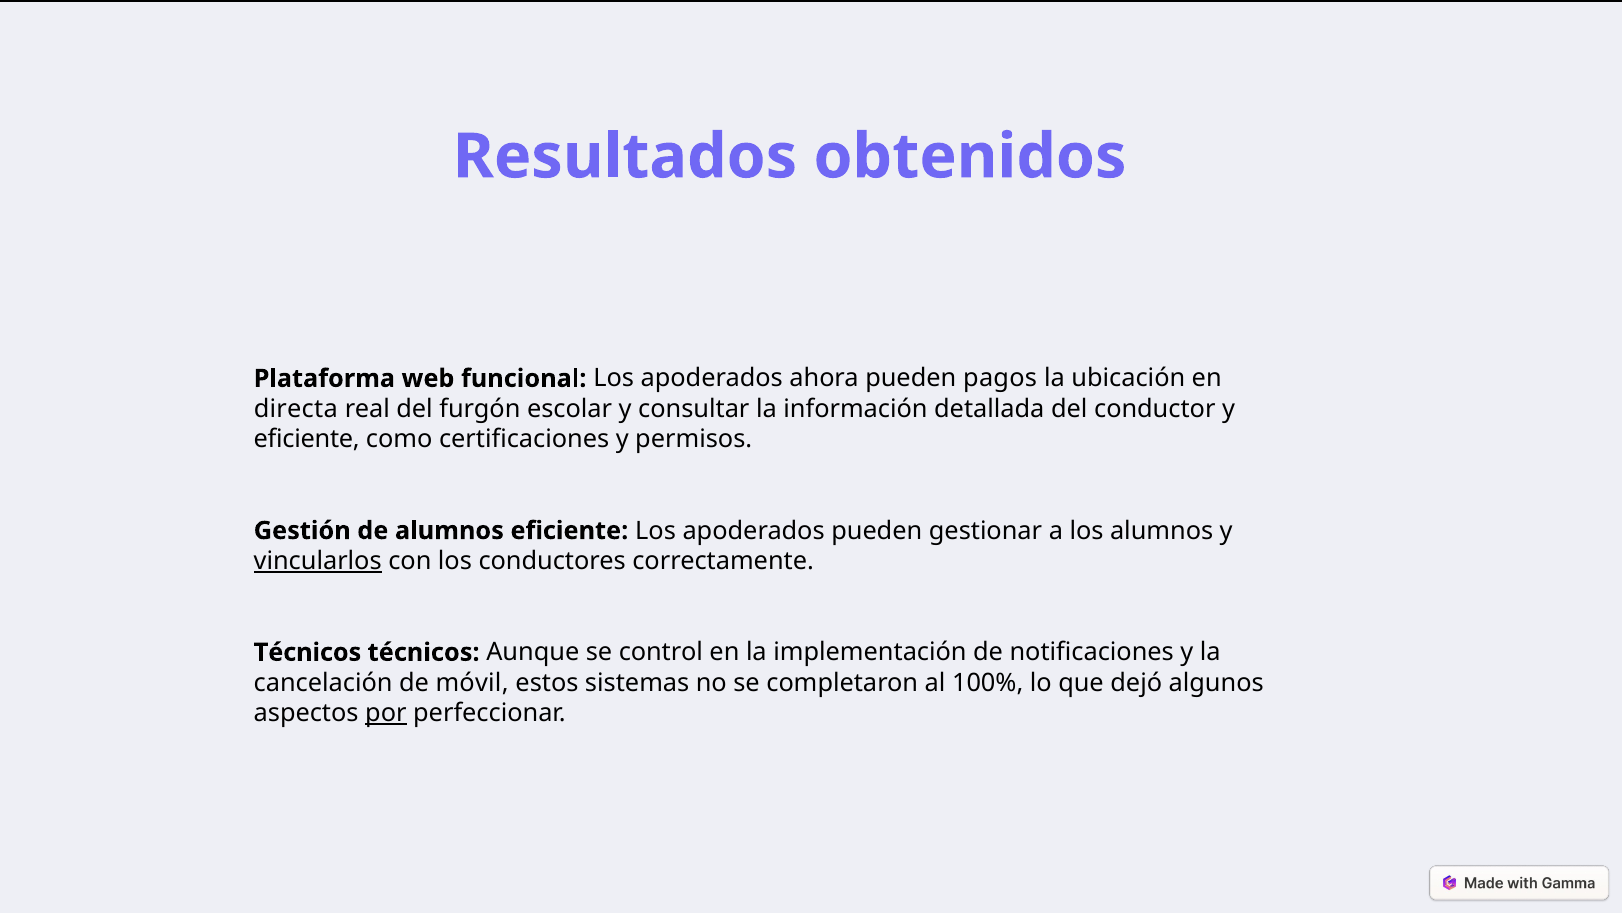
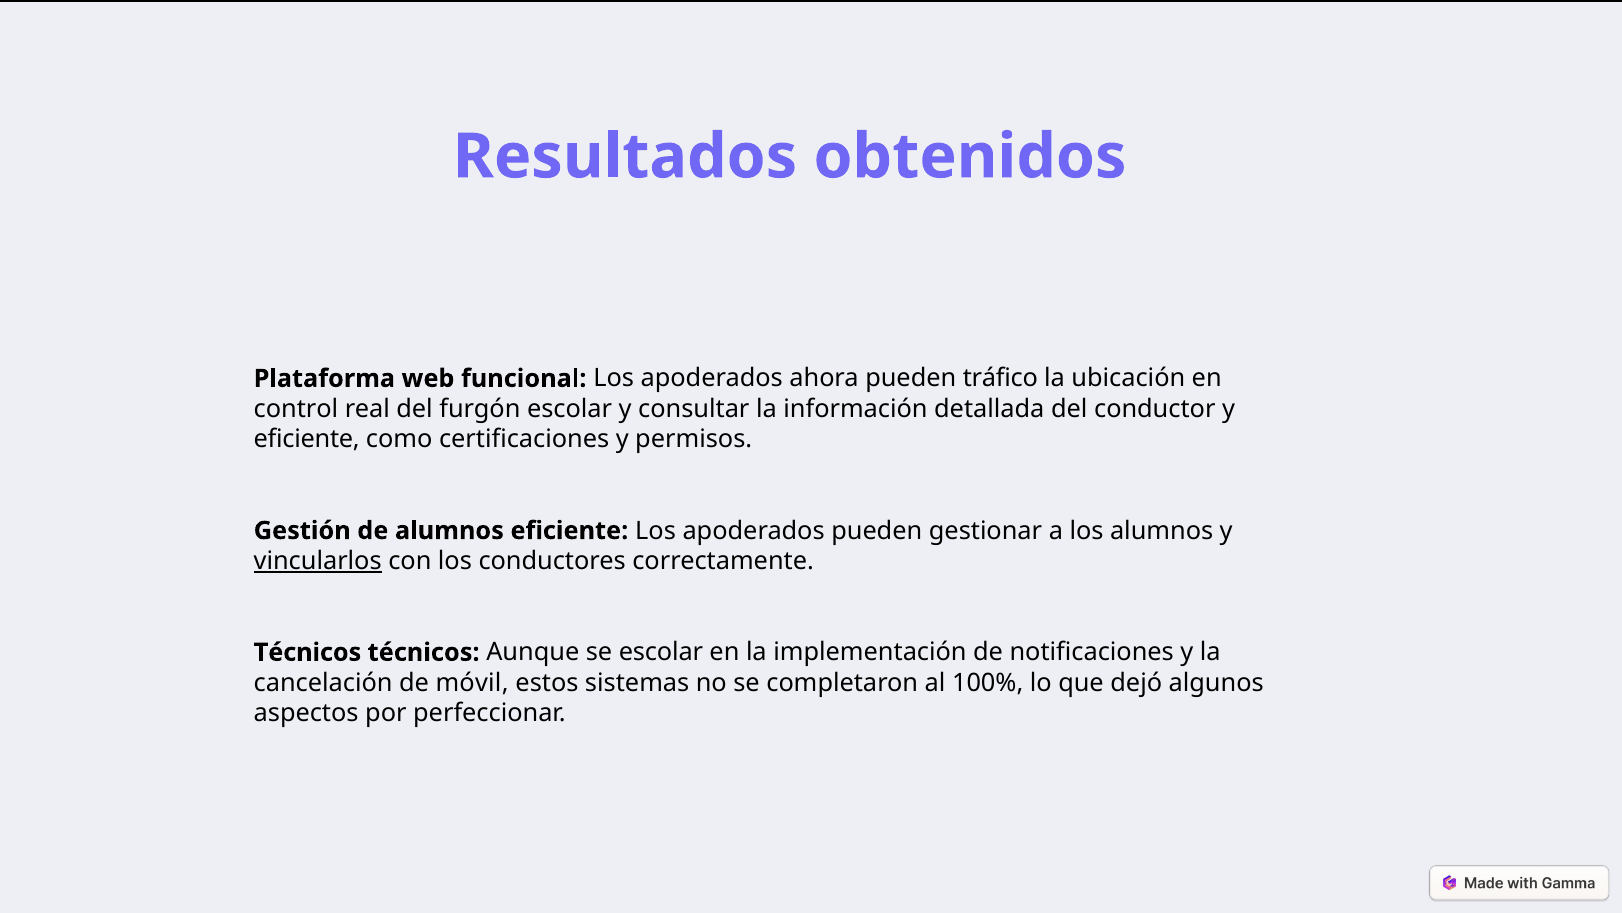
pagos: pagos -> tráfico (1000, 378)
directa: directa -> control (296, 409)
se control: control -> escolar (661, 652)
por underline: present -> none (386, 713)
